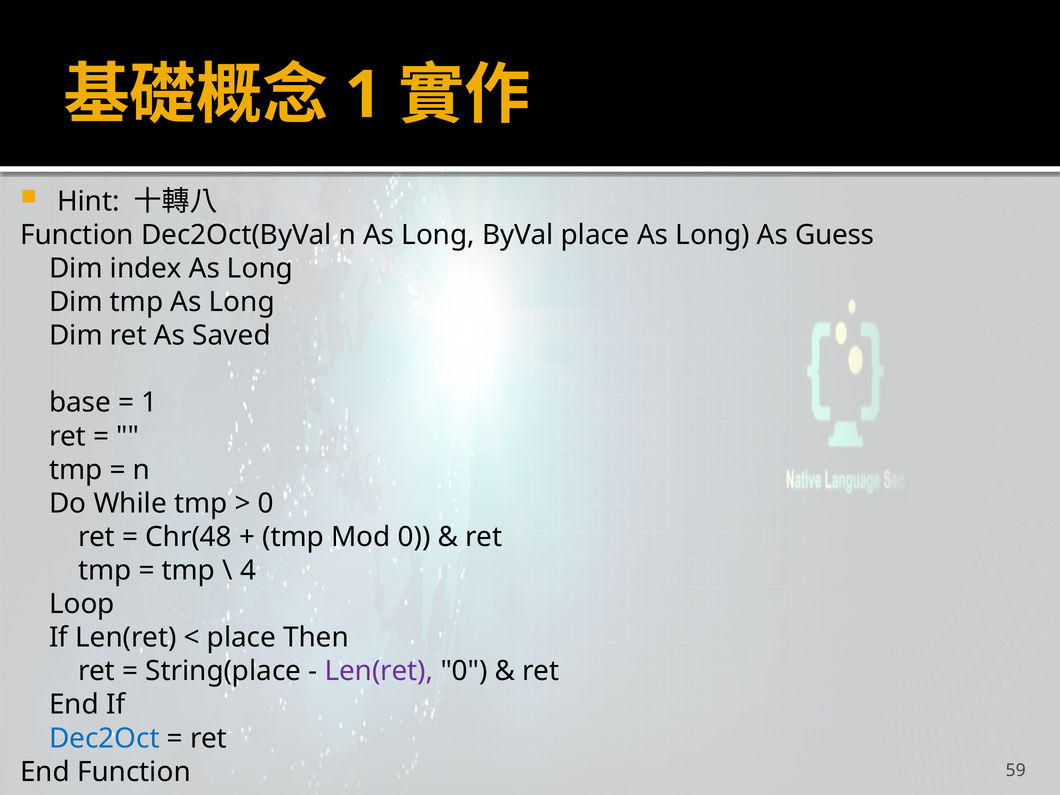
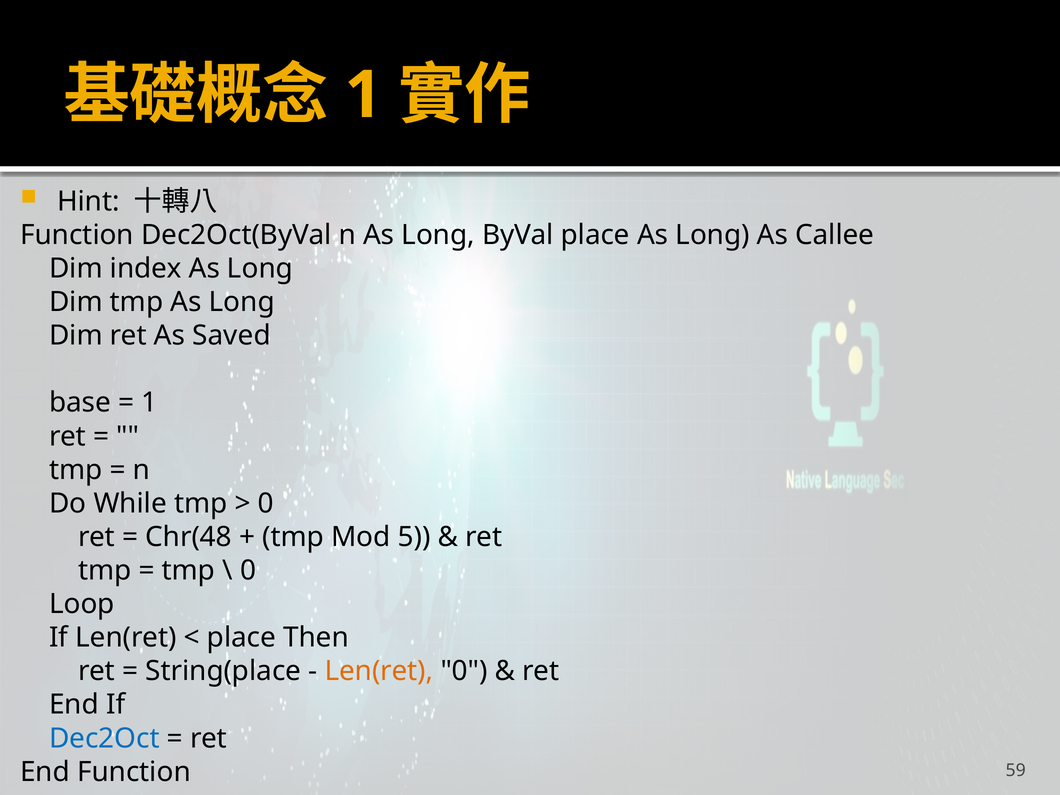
Guess: Guess -> Callee (835, 235)
Mod 0: 0 -> 5 (414, 537)
4: 4 -> 0 (248, 571)
Len(ret colour: purple -> orange (379, 671)
